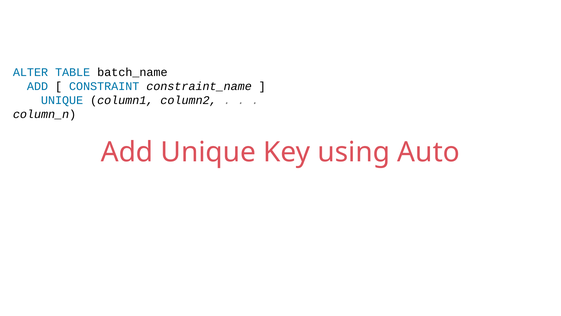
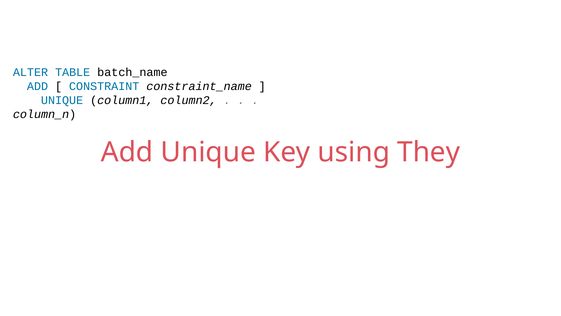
Auto: Auto -> They (429, 152)
